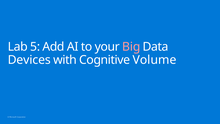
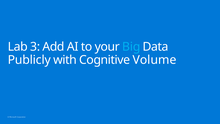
5: 5 -> 3 (35, 47)
Big colour: pink -> light blue (131, 47)
Devices: Devices -> Publicly (29, 60)
